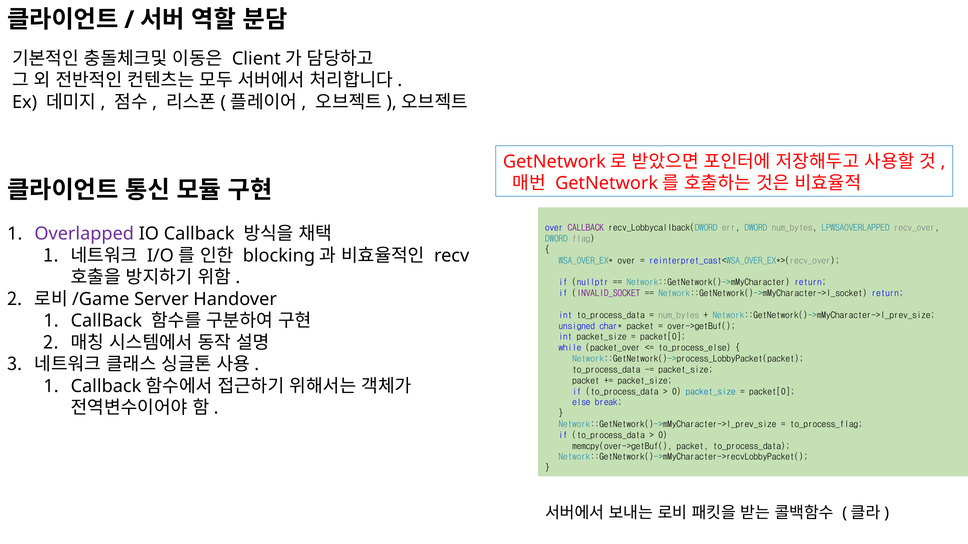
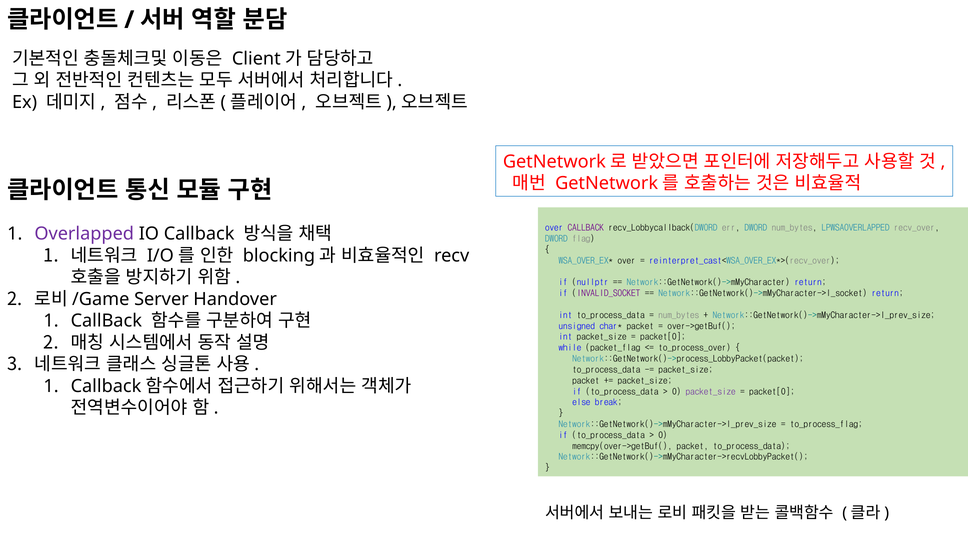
packet_over: packet_over -> packet_flag (613, 348)
to_process_else: to_process_else -> to_process_over (695, 348)
packet_size colour: blue -> purple (711, 392)
